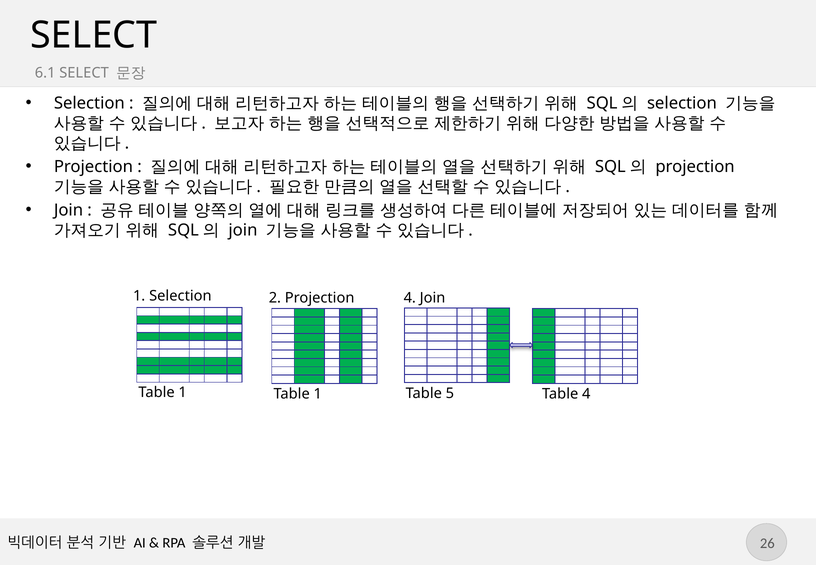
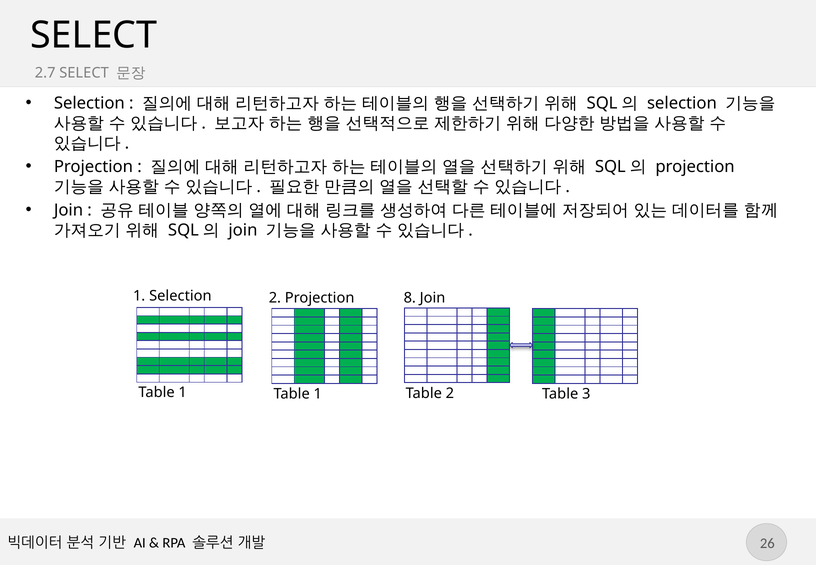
6.1: 6.1 -> 2.7 (45, 73)
Projection 4: 4 -> 8 (410, 298)
Table 5: 5 -> 2 (450, 393)
Table 4: 4 -> 3 (586, 394)
